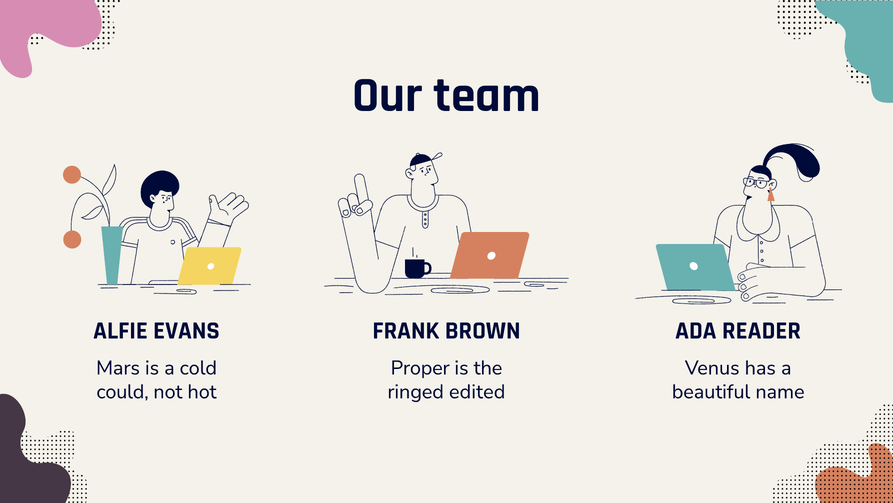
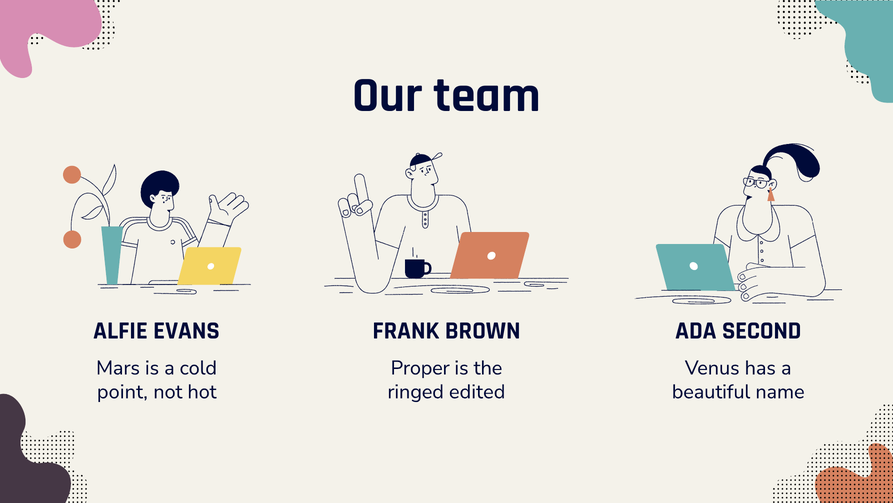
READER: READER -> SECOND (762, 330)
could: could -> point (122, 391)
